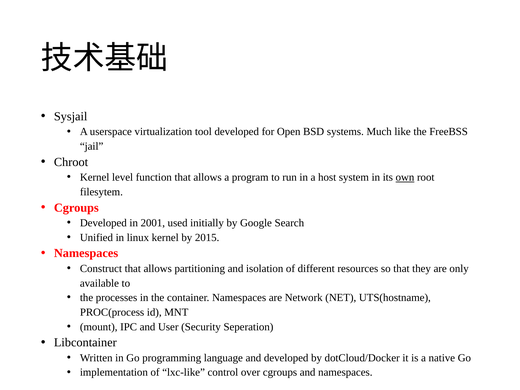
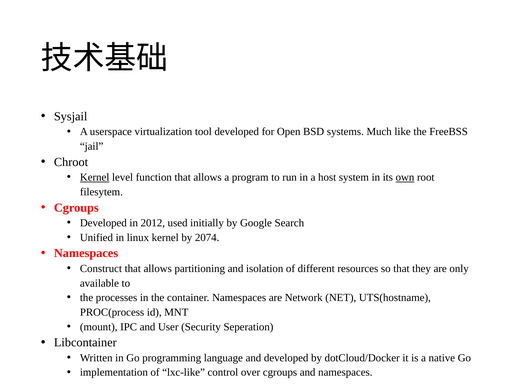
Kernel underline: none -> present (95, 177)
2001: 2001 -> 2012 (153, 223)
2015: 2015 -> 2074 (207, 238)
